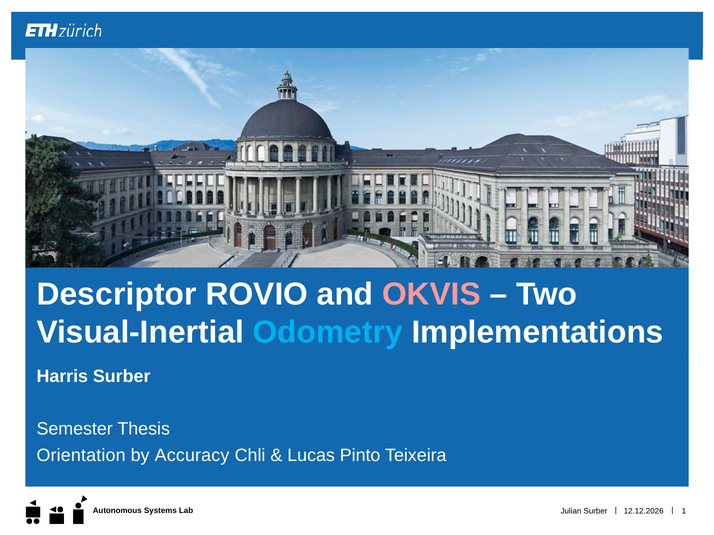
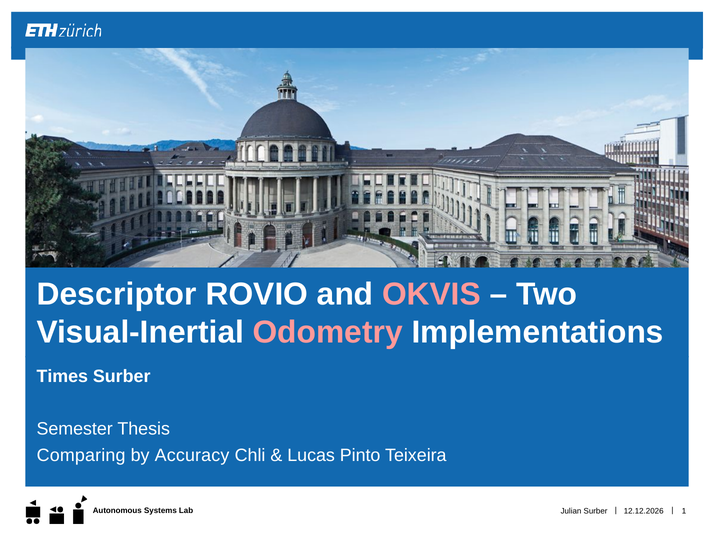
Odometry colour: light blue -> pink (328, 333)
Harris: Harris -> Times (62, 377)
Orientation: Orientation -> Comparing (81, 456)
